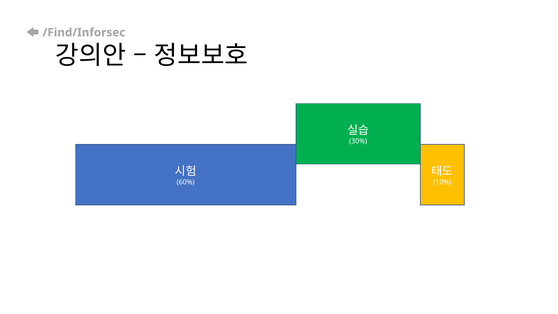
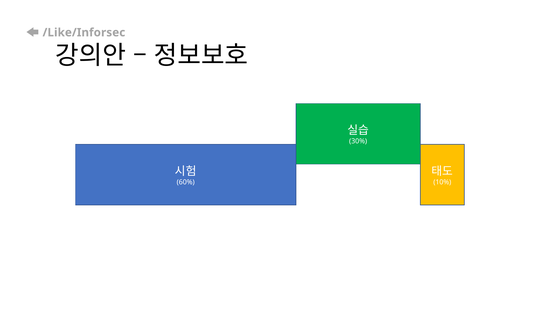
/Find/Inforsec: /Find/Inforsec -> /Like/Inforsec (84, 32)
